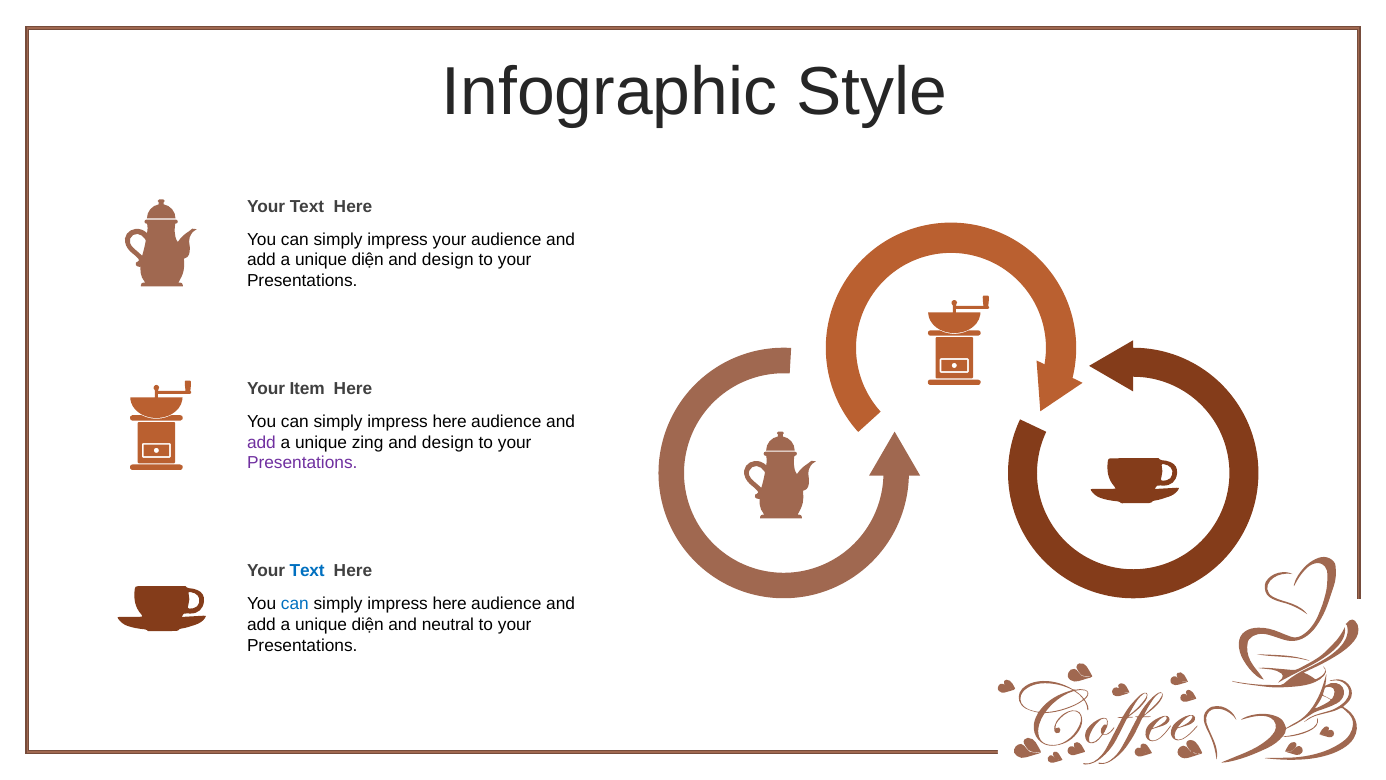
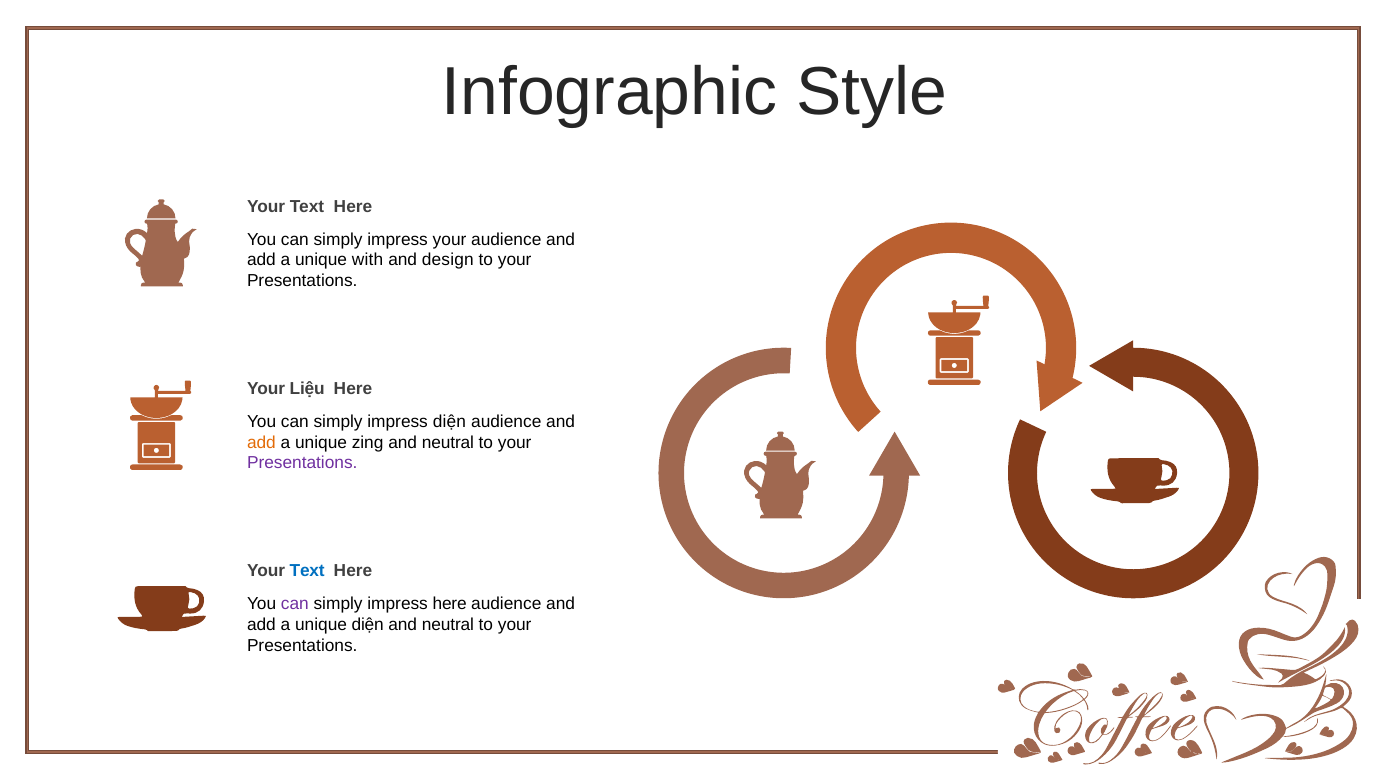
diện: diện -> with (367, 260)
Item: Item -> Liệu (307, 388)
here: here -> diện (449, 421)
add colour: purple -> orange (261, 442)
zing and design: design -> neutral (448, 442)
can colour: blue -> purple (295, 604)
